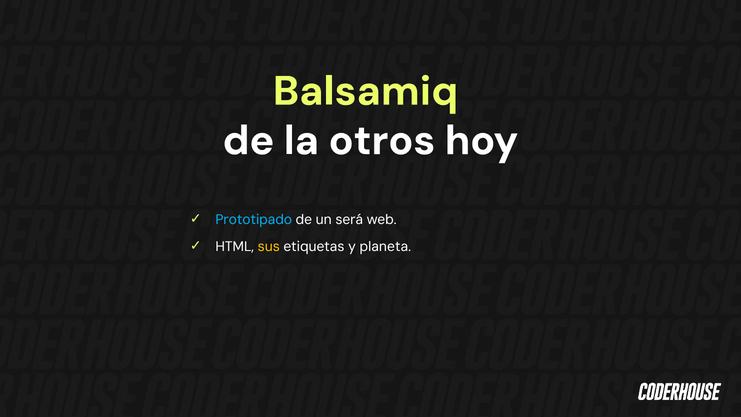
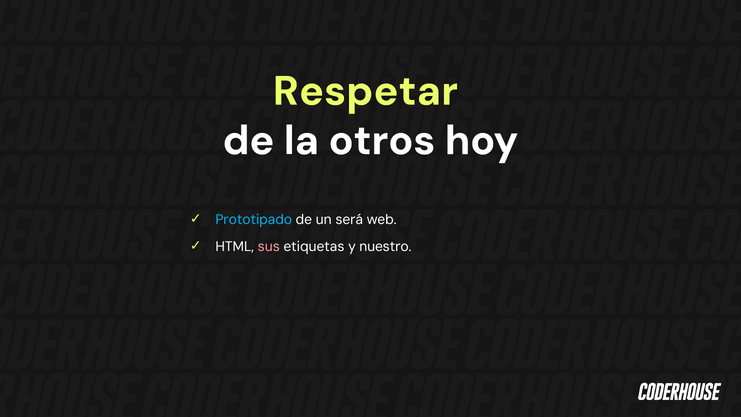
Balsamiq: Balsamiq -> Respetar (365, 91)
sus colour: yellow -> pink (269, 246)
planeta: planeta -> nuestro (385, 246)
